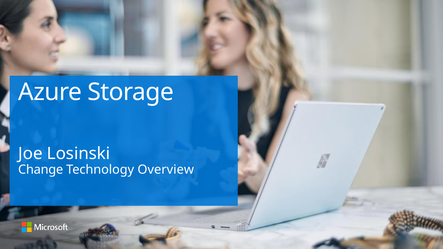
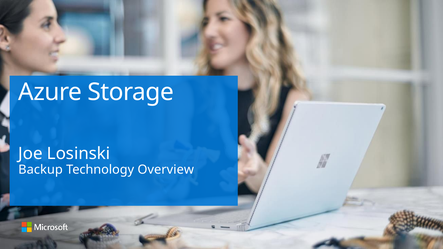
Change: Change -> Backup (41, 170)
